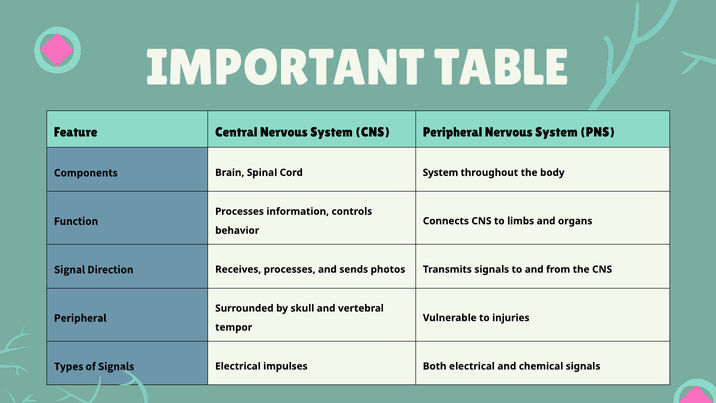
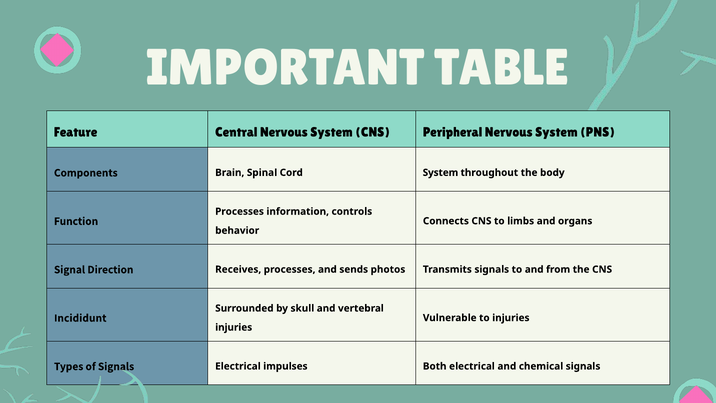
Peripheral: Peripheral -> Incididunt (80, 318)
tempor: tempor -> injuries (234, 327)
